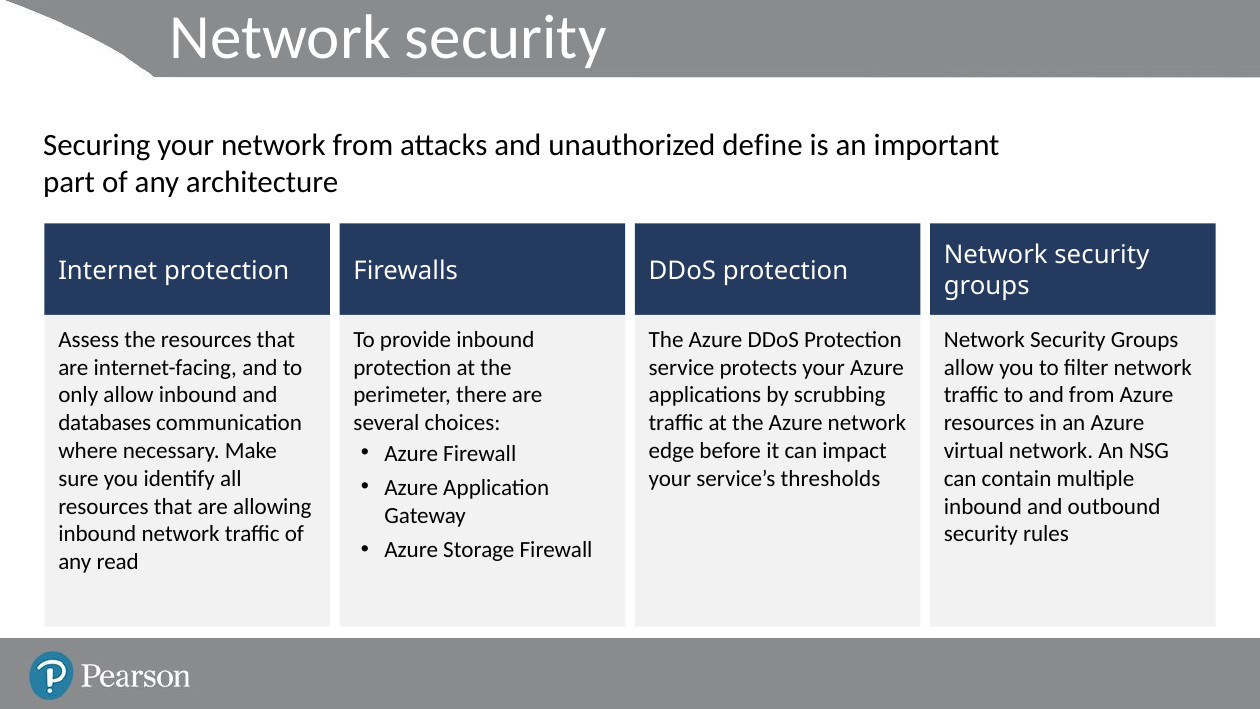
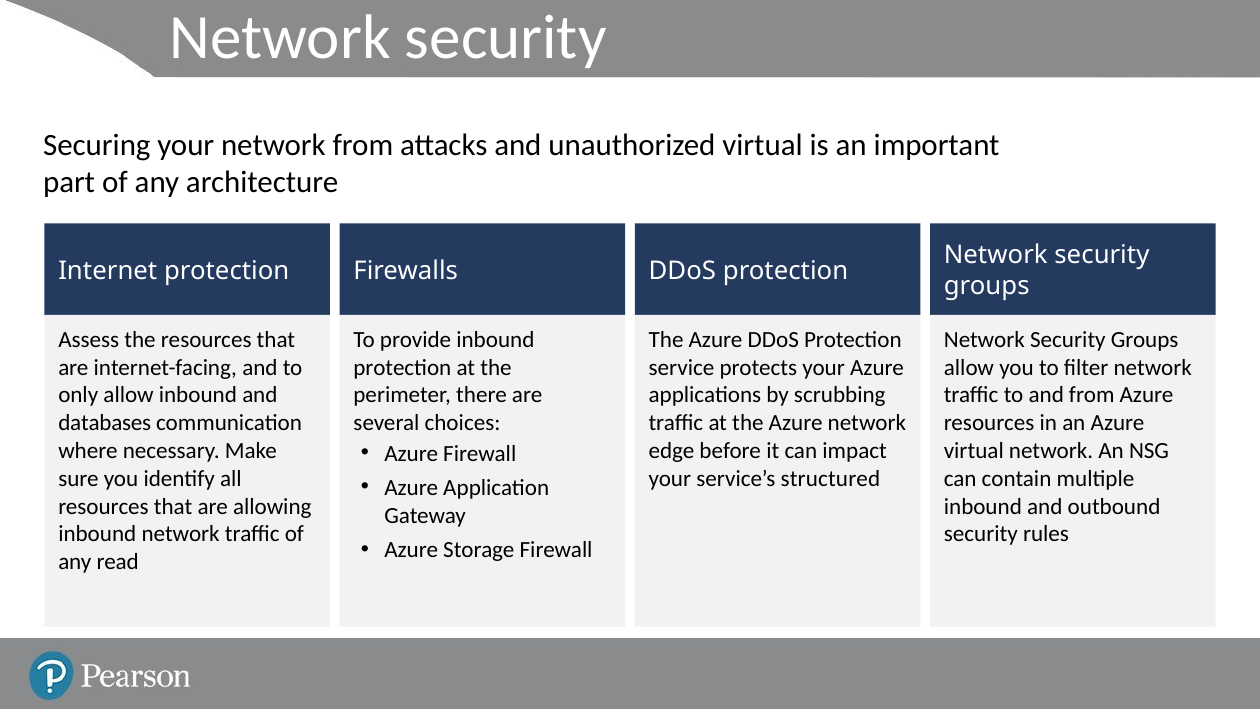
unauthorized define: define -> virtual (763, 146)
thresholds: thresholds -> structured (830, 478)
